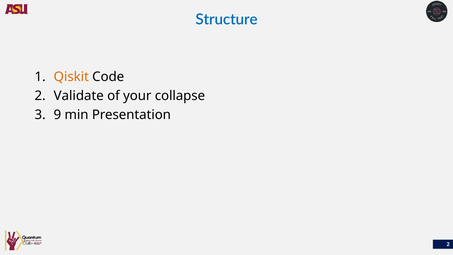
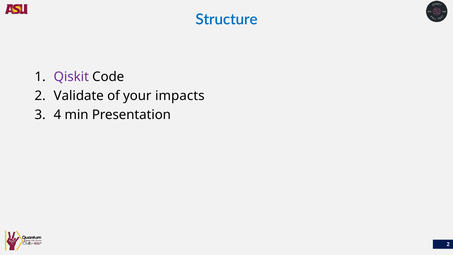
Qiskit colour: orange -> purple (71, 77)
collapse: collapse -> impacts (180, 96)
9: 9 -> 4 (57, 115)
